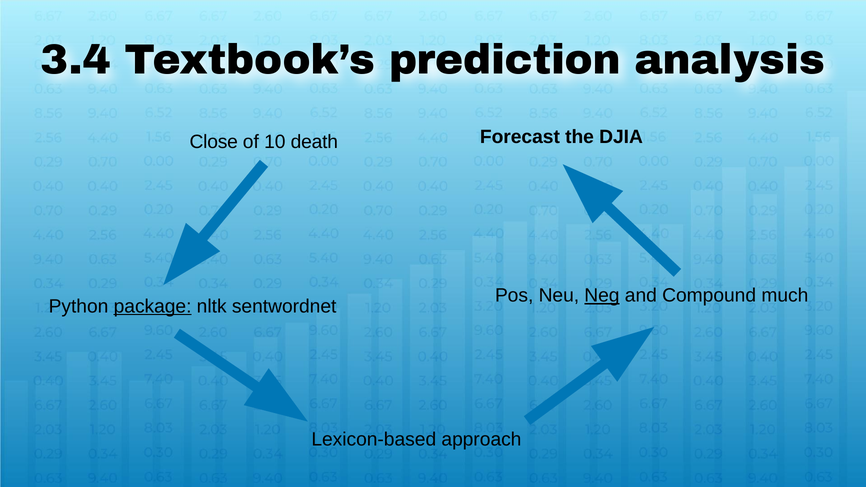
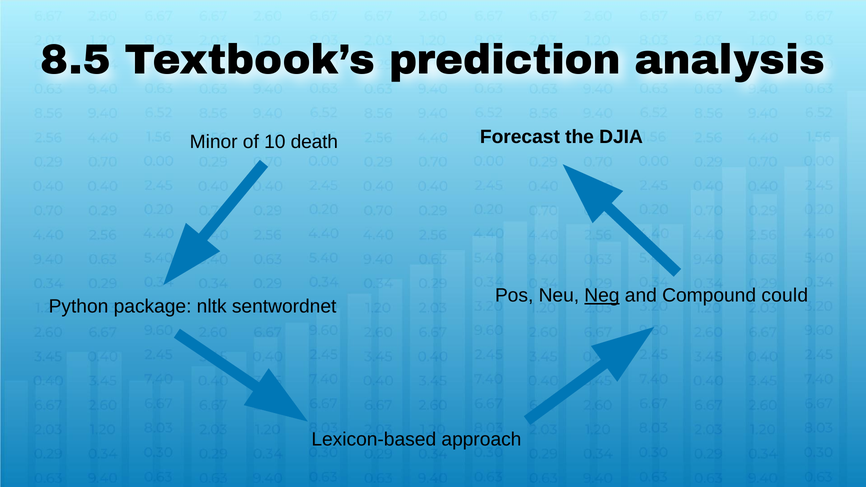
3.4: 3.4 -> 8.5 (76, 60)
Close: Close -> Minor (214, 142)
much: much -> could (785, 296)
package underline: present -> none (153, 306)
